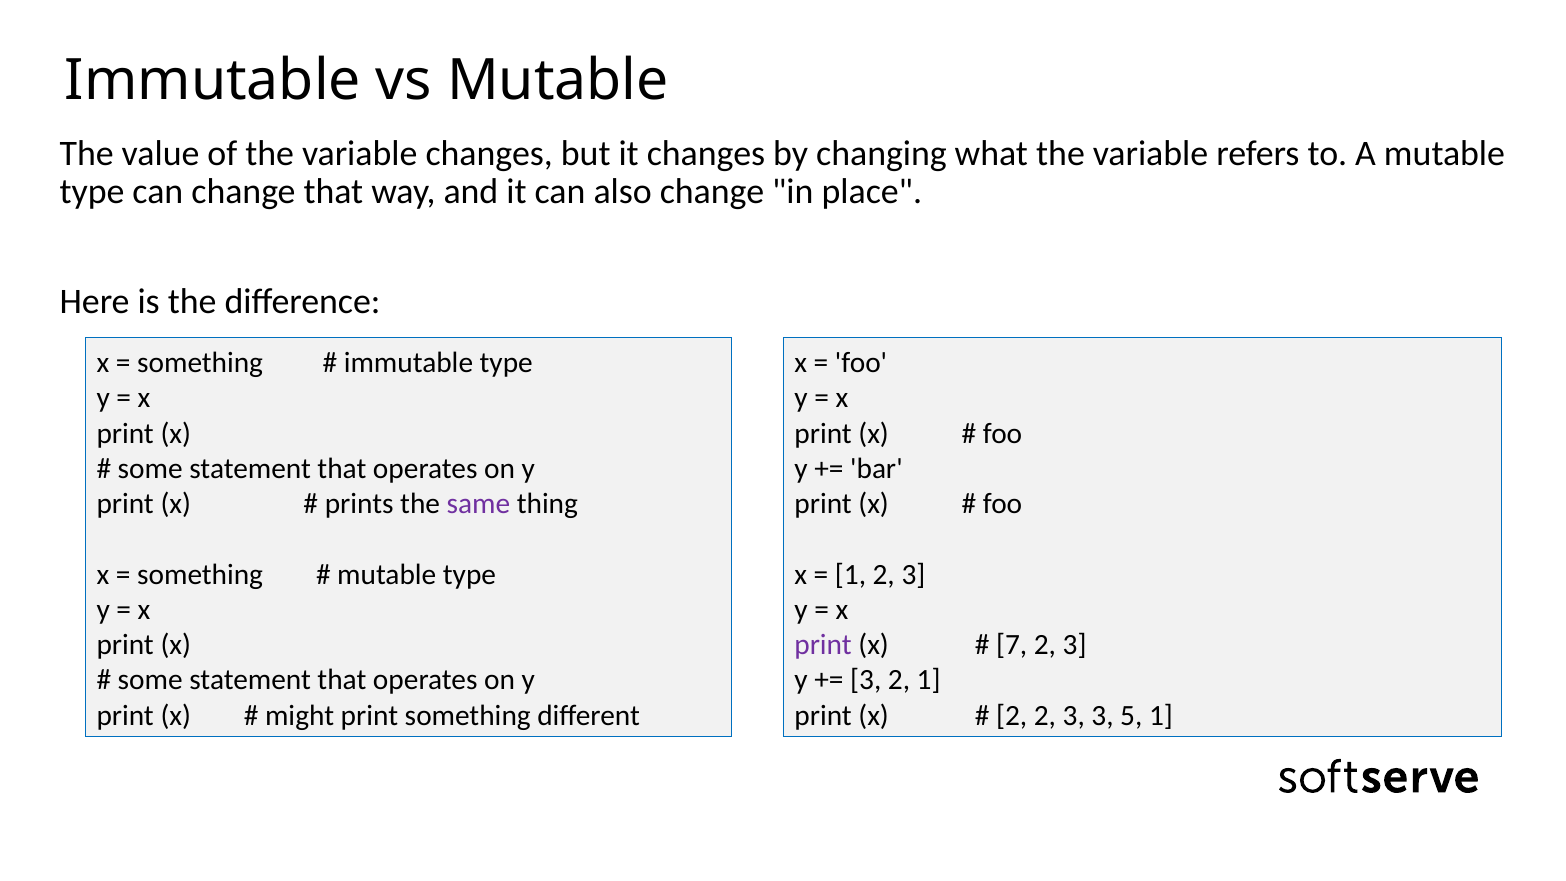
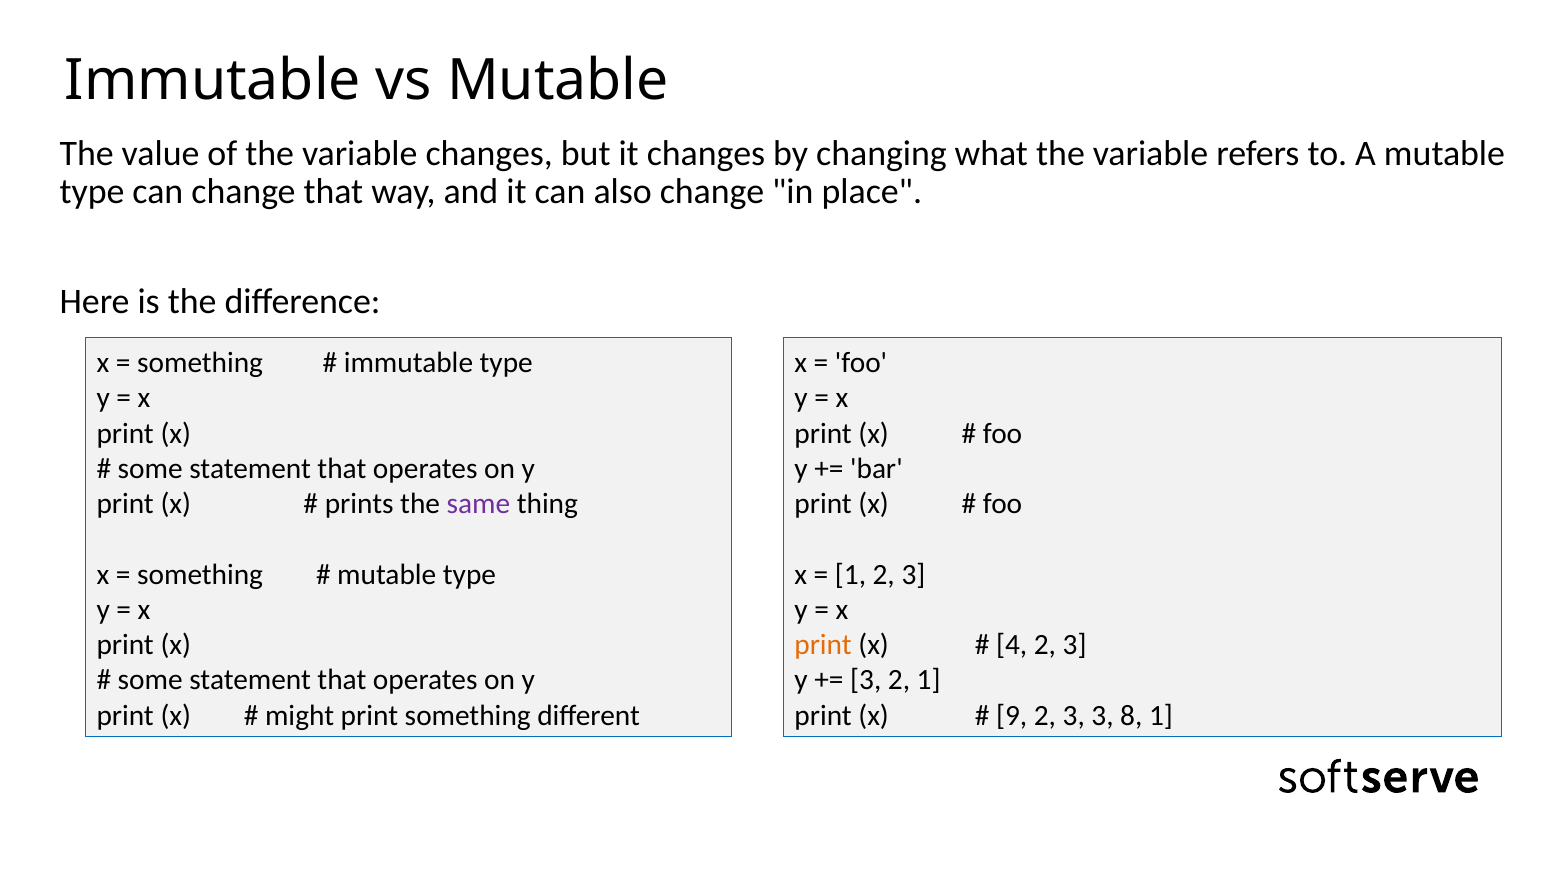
print colour: purple -> orange (823, 645)
7: 7 -> 4 (1012, 645)
2: 2 -> 9 (1012, 715)
5: 5 -> 8 (1131, 715)
